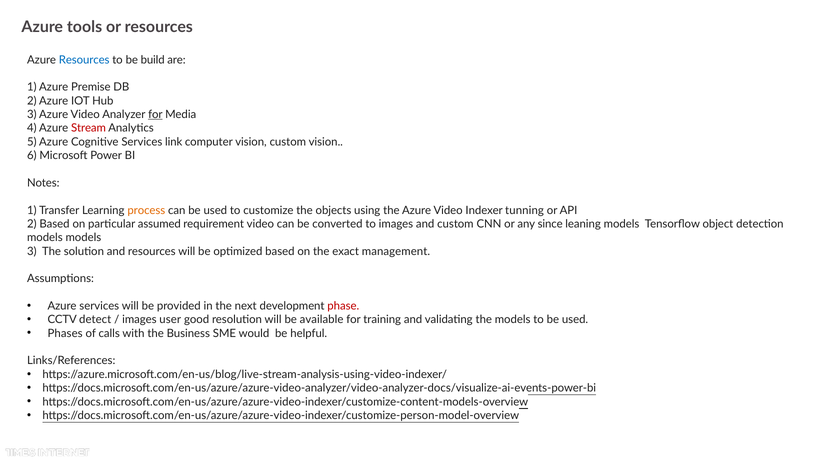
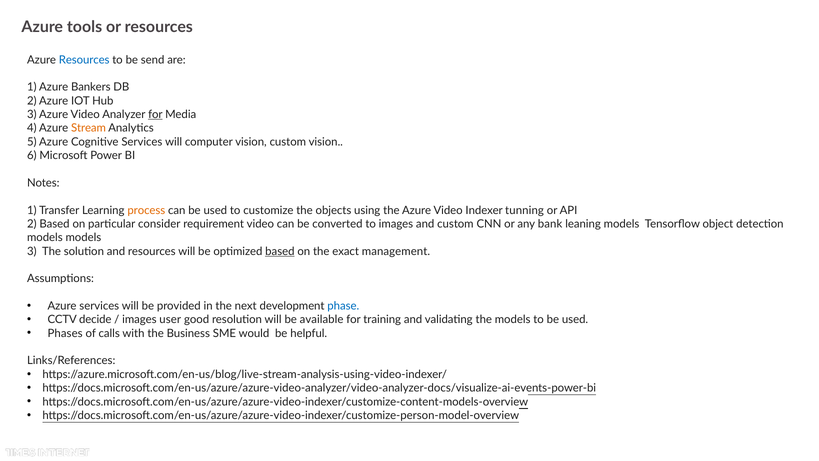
build: build -> send (153, 60)
Premise: Premise -> Bankers (91, 87)
Stream colour: red -> orange (88, 128)
Cognitive Services link: link -> will (174, 142)
assumed: assumed -> consider (159, 224)
since: since -> bank (550, 224)
based underline: none -> present (280, 251)
phase colour: red -> blue (343, 306)
detect: detect -> decide (95, 319)
